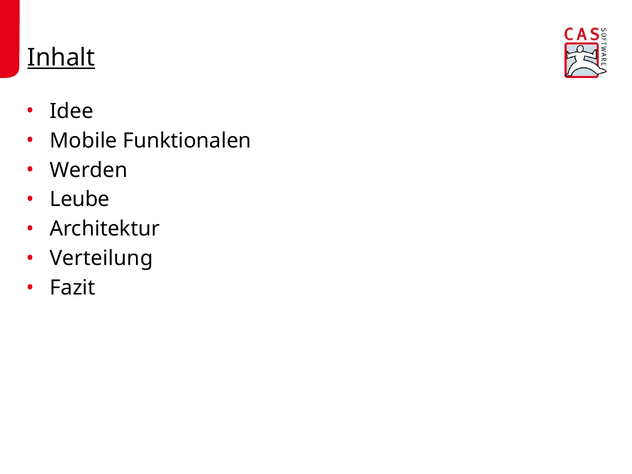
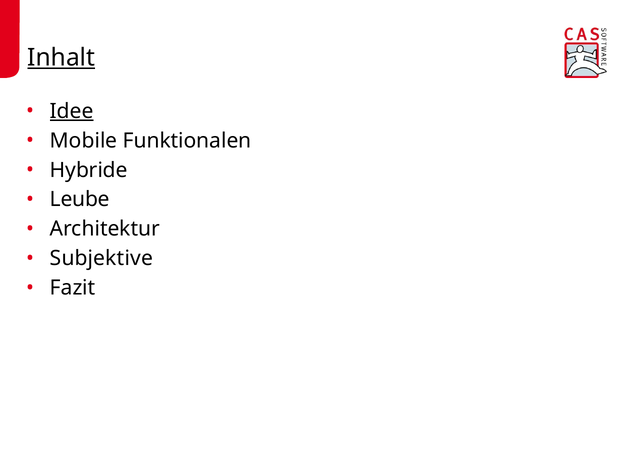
Idee underline: none -> present (72, 111)
Werden: Werden -> Hybride (89, 170)
Verteilung: Verteilung -> Subjektive (101, 259)
